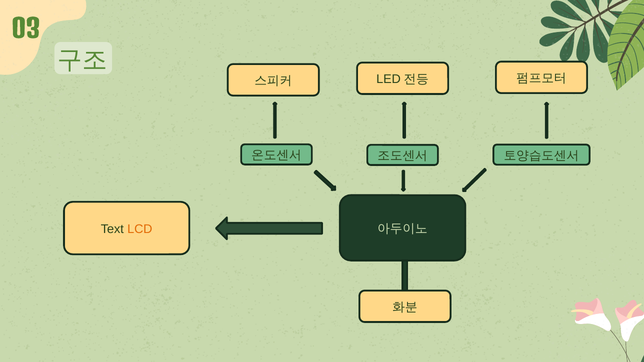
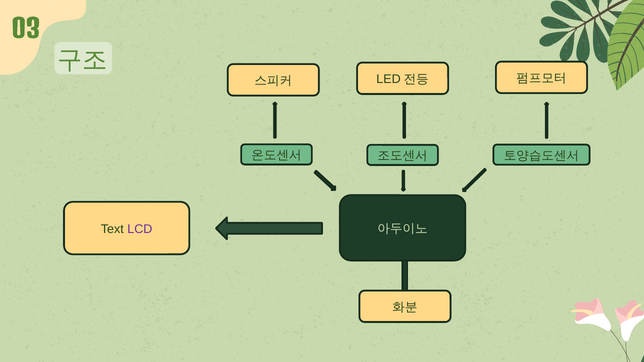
LCD colour: orange -> purple (140, 229)
